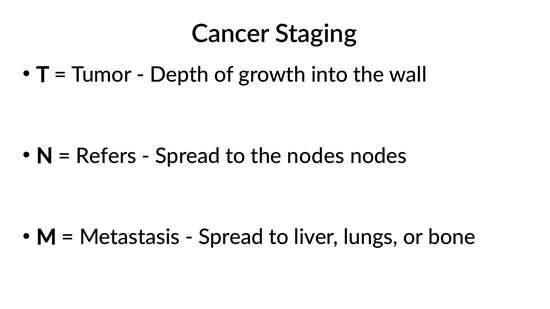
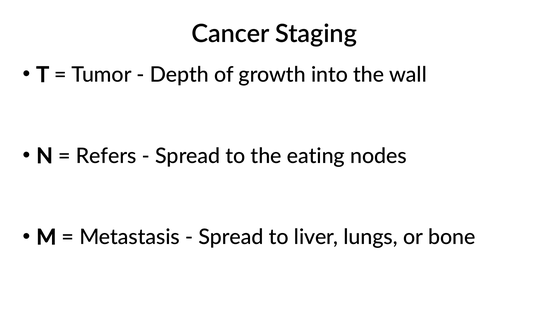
the nodes: nodes -> eating (316, 156)
